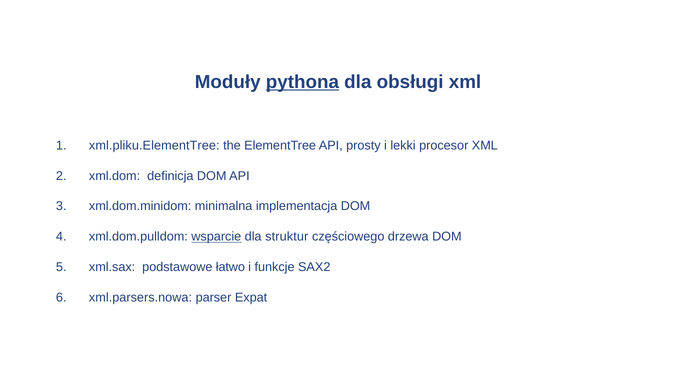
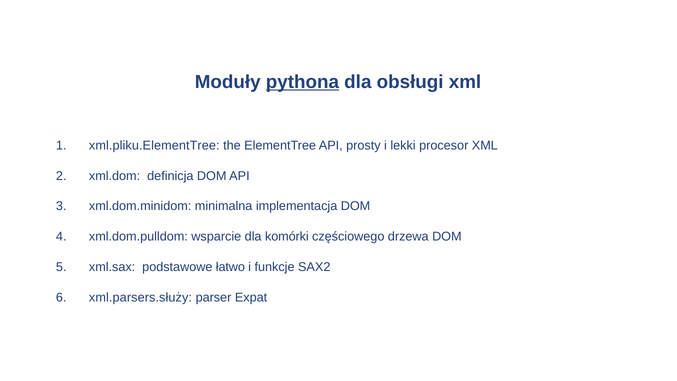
wsparcie underline: present -> none (216, 237)
struktur: struktur -> komórki (287, 237)
xml.parsers.nowa: xml.parsers.nowa -> xml.parsers.służy (140, 298)
